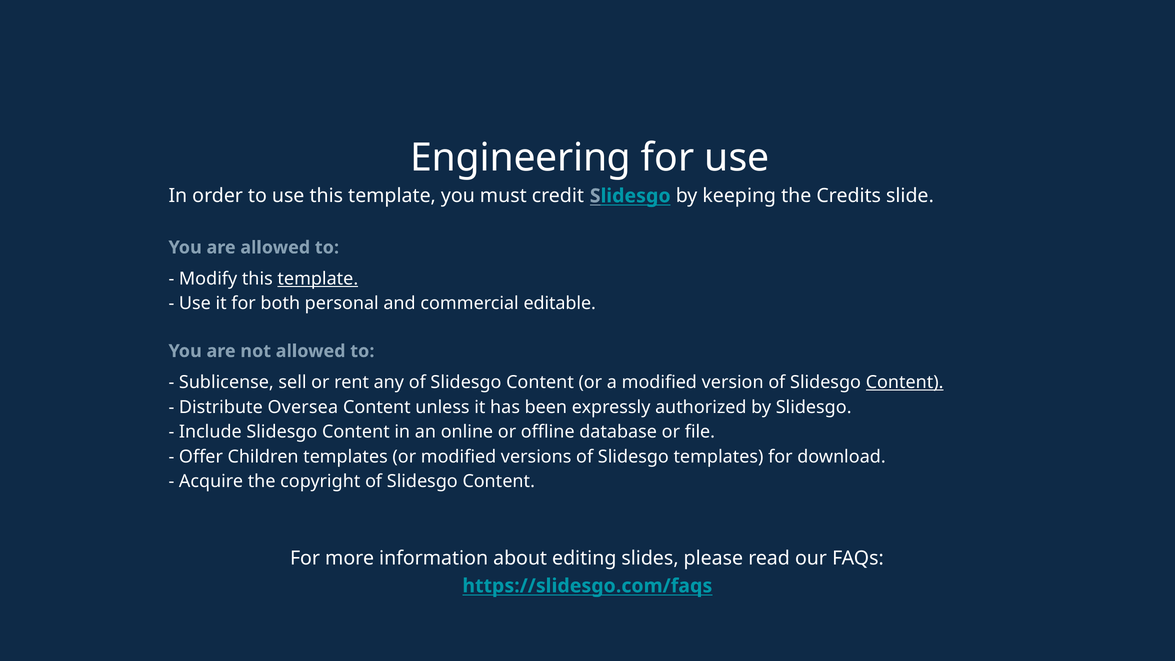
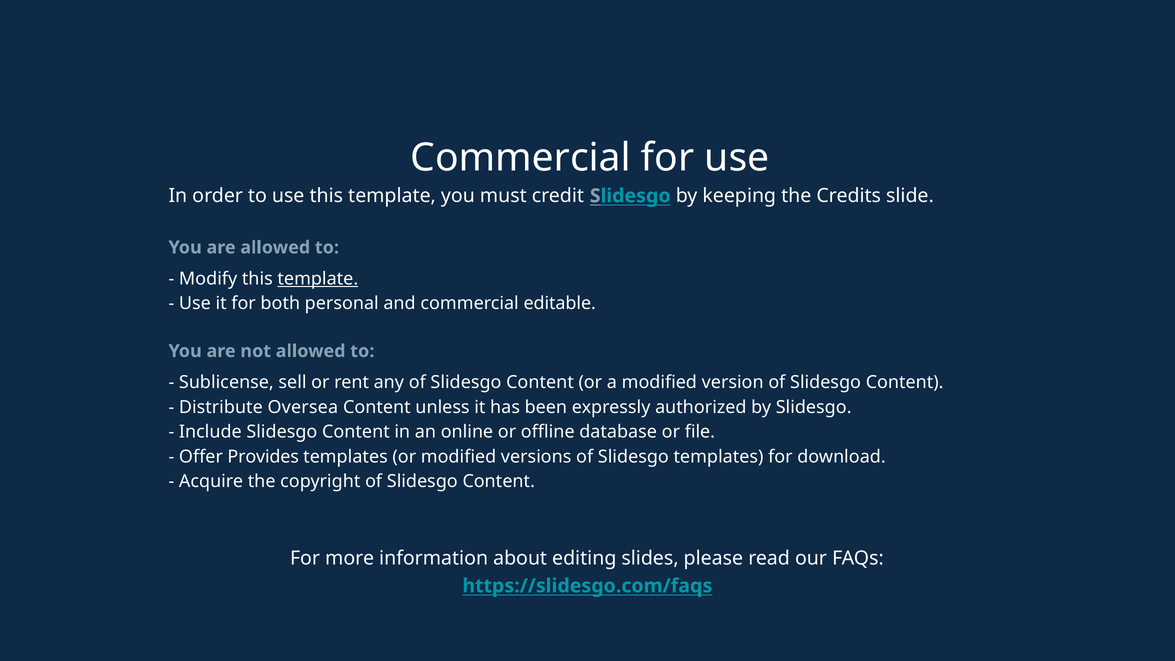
Engineering: Engineering -> Commercial (521, 158)
Content underline: present -> none (905, 382)
Children: Children -> Provides (263, 457)
